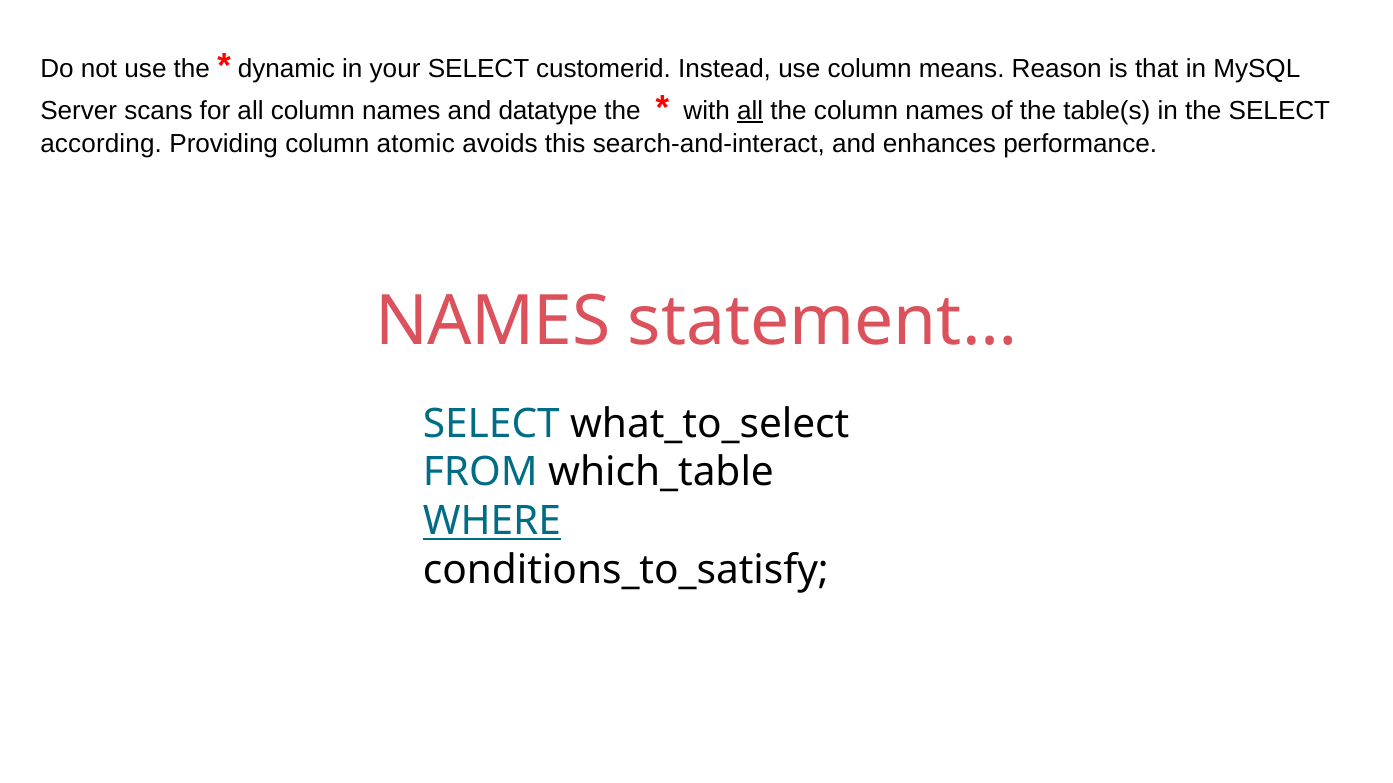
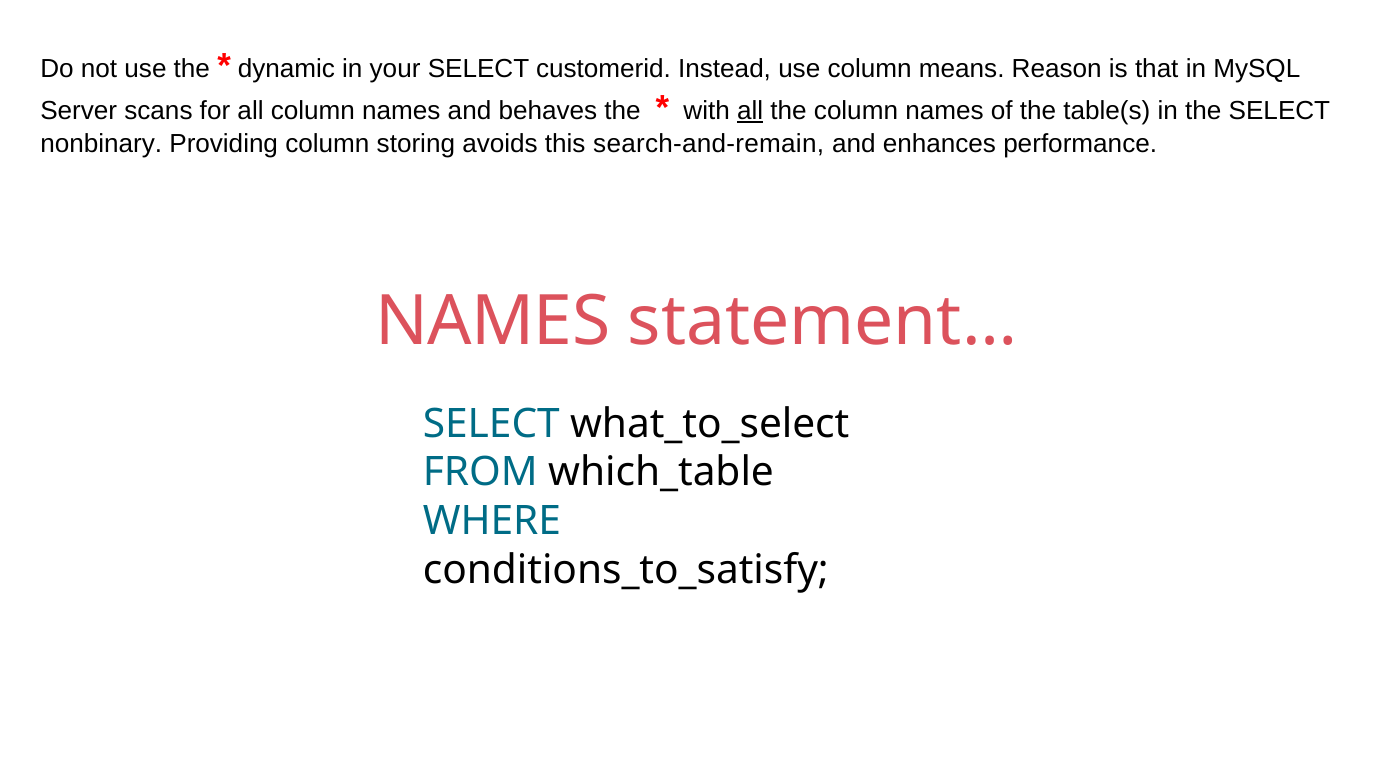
datatype: datatype -> behaves (548, 111)
according: according -> nonbinary (101, 144)
atomic: atomic -> storing (416, 144)
search-and-interact: search-and-interact -> search-and-remain (709, 144)
WHERE underline: present -> none (492, 522)
